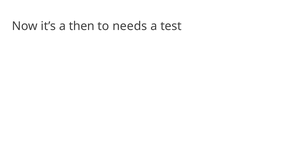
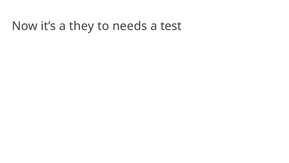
then: then -> they (82, 26)
